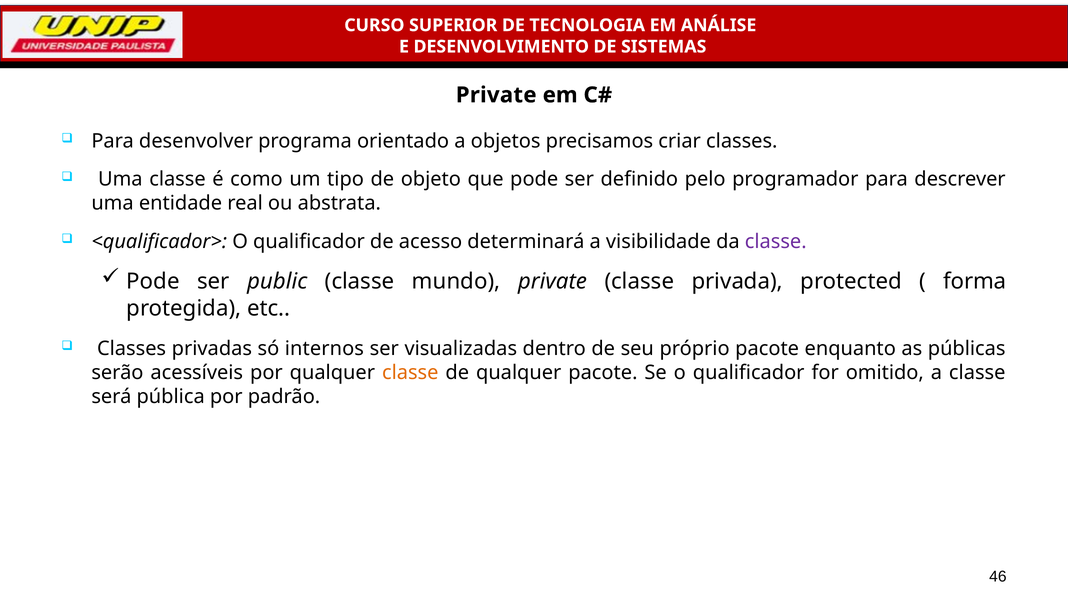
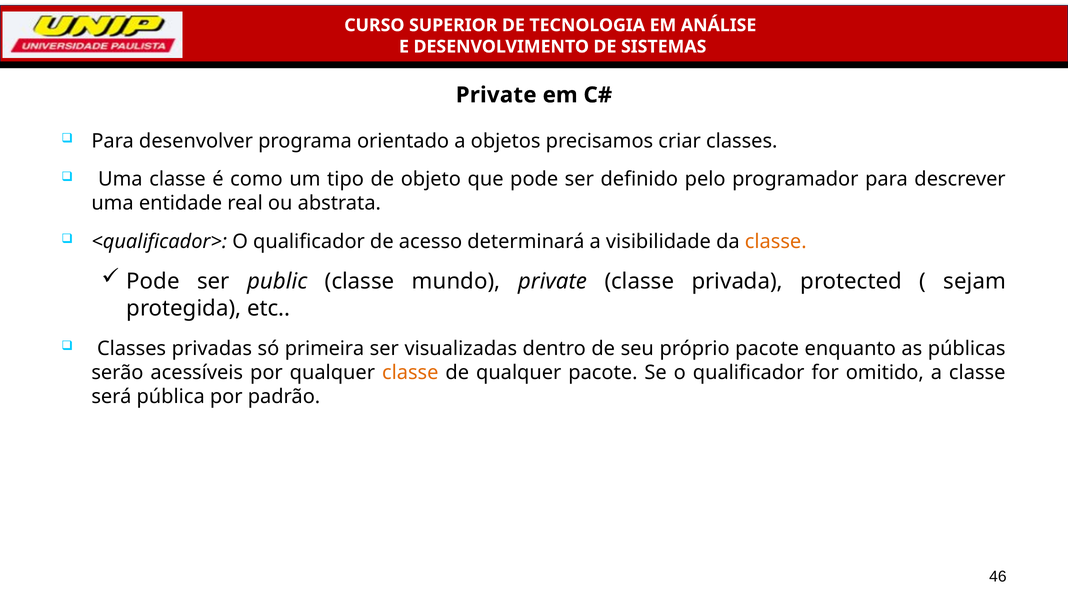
classe colour: purple -> orange (776, 241)
forma: forma -> sejam (975, 281)
internos: internos -> primeira (325, 348)
